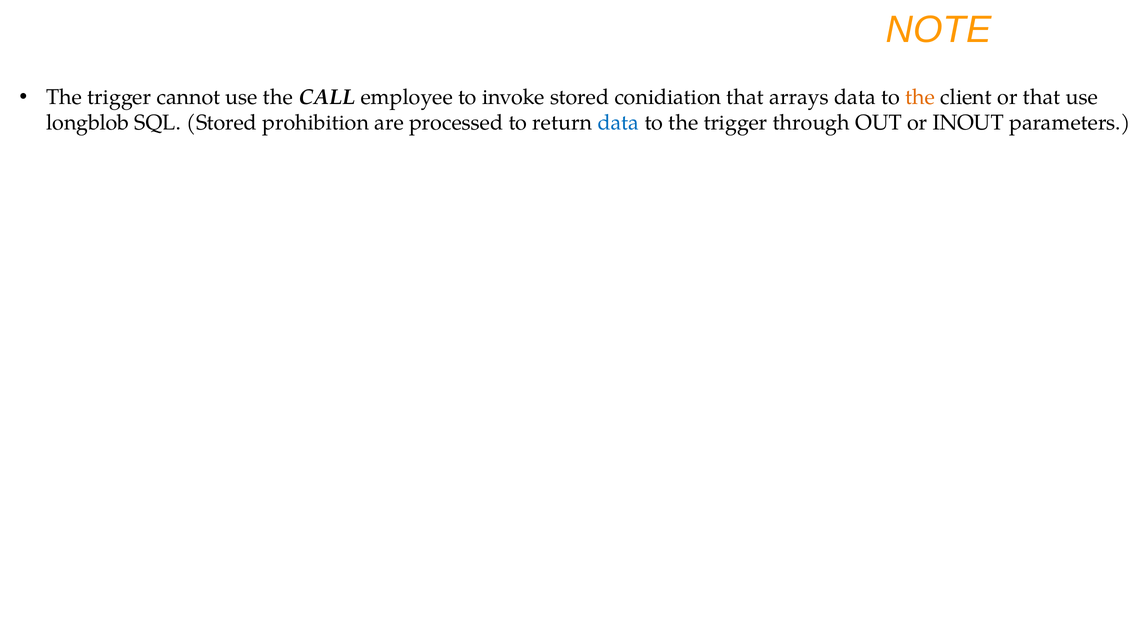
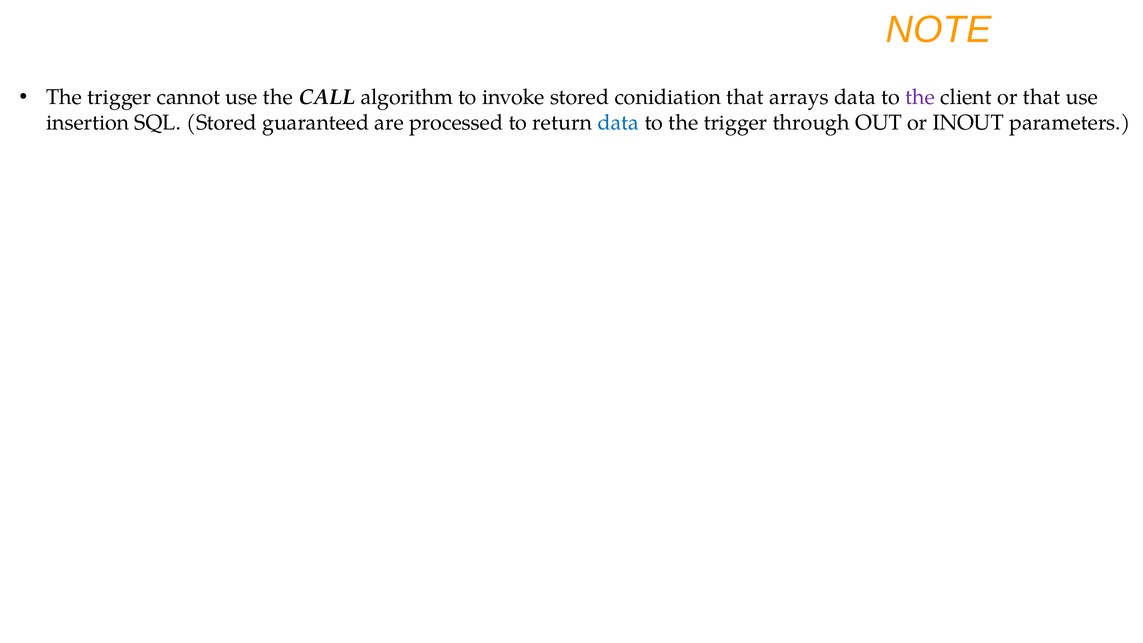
employee: employee -> algorithm (407, 97)
the colour: orange -> purple (920, 97)
longblob: longblob -> insertion (88, 123)
prohibition: prohibition -> guaranteed (316, 123)
